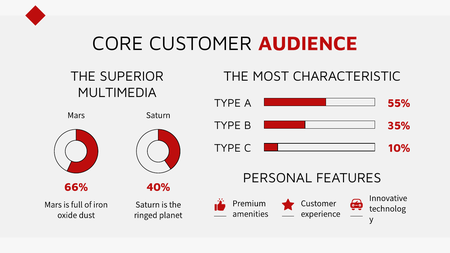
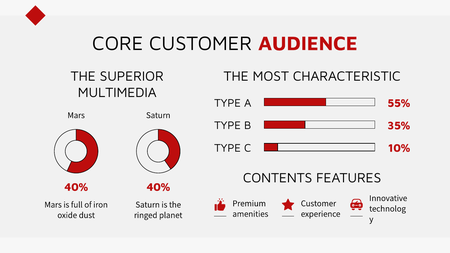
PERSONAL: PERSONAL -> CONTENTS (278, 178)
66%: 66% -> 40% (76, 187)
